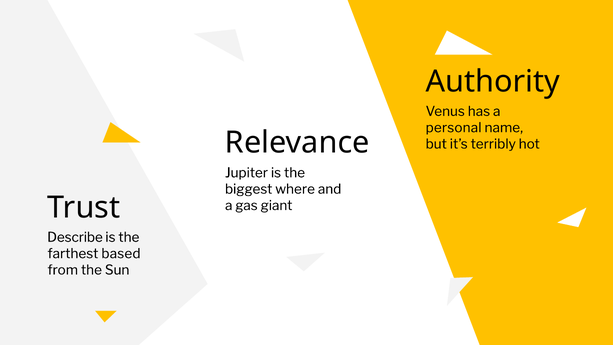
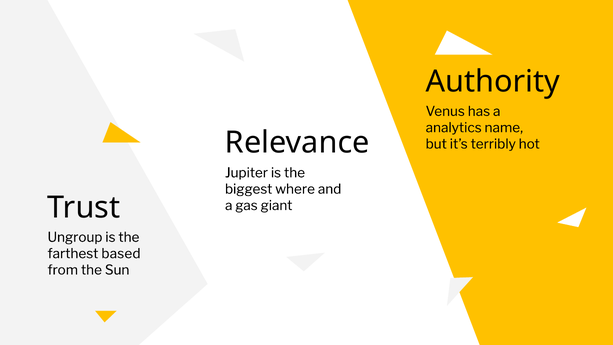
personal: personal -> analytics (454, 128)
Describe: Describe -> Ungroup (75, 237)
